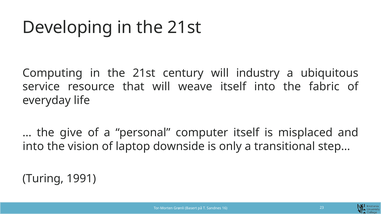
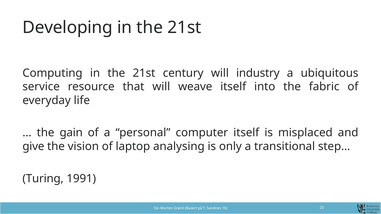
give: give -> gain (71, 133)
into: into -> give (33, 147)
downside: downside -> analysing (179, 147)
